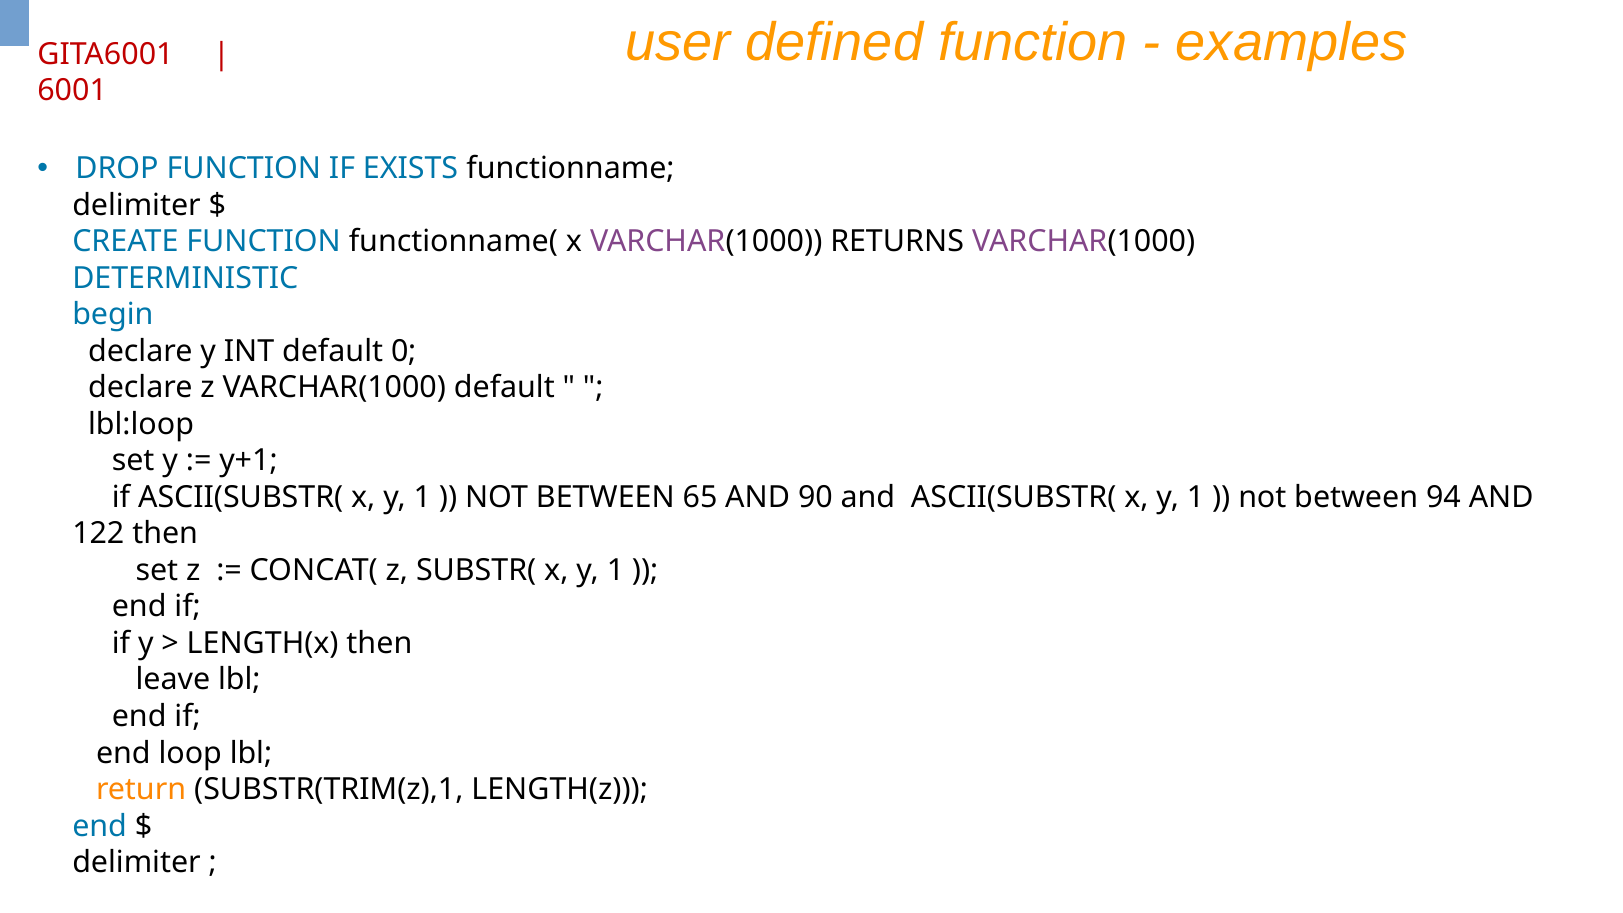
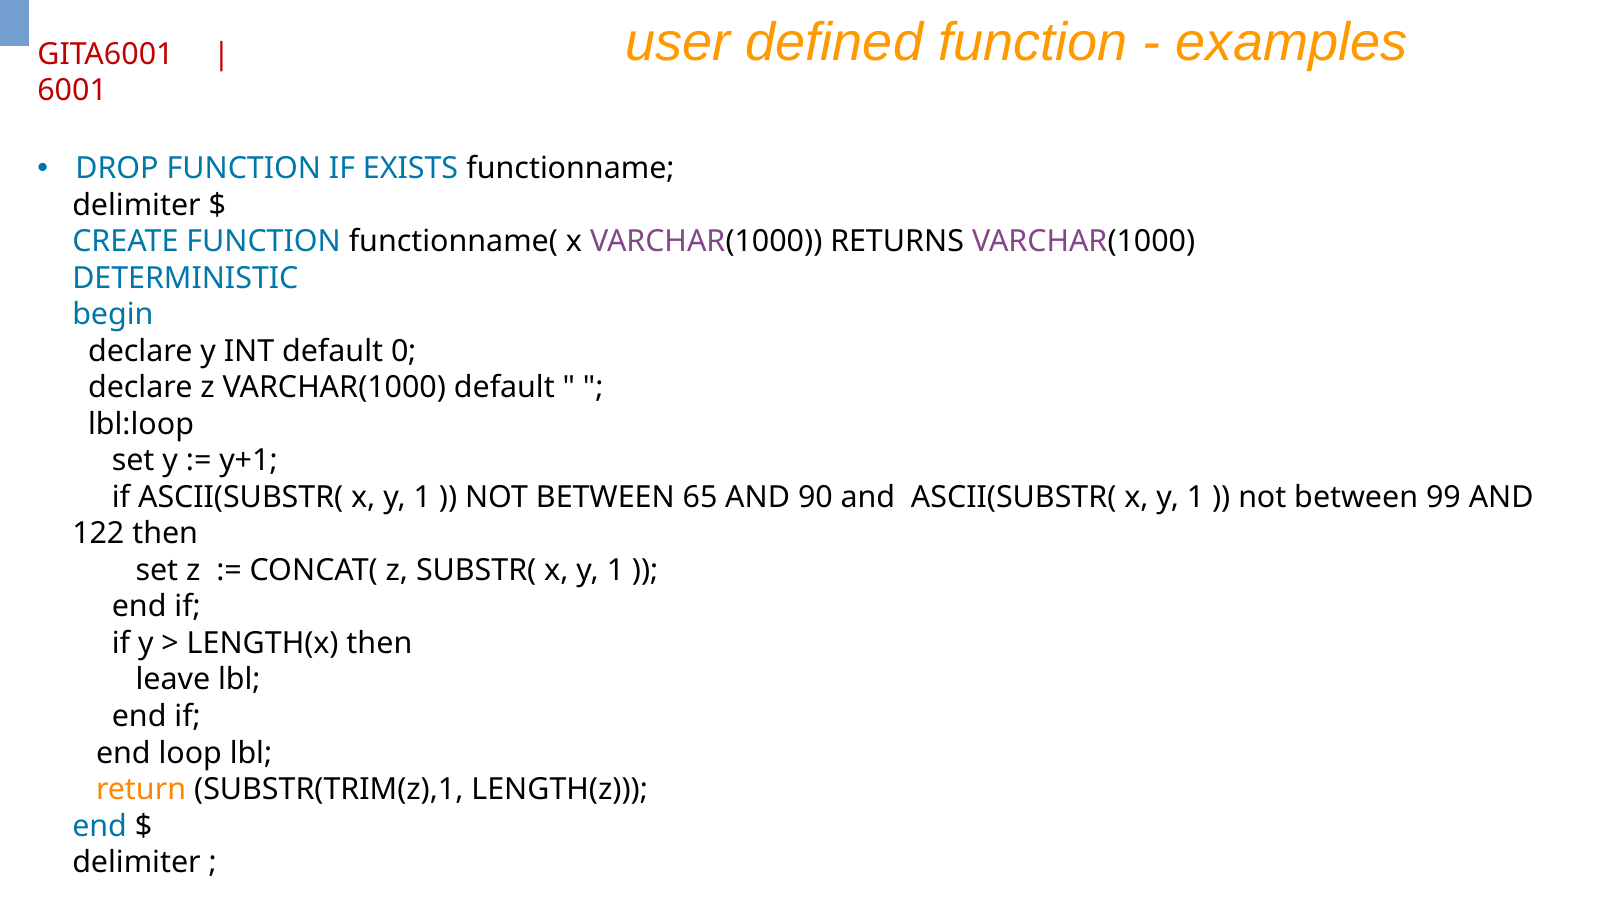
94: 94 -> 99 (1443, 497)
